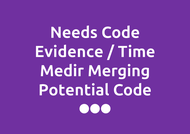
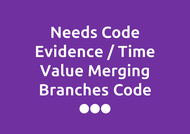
Medir: Medir -> Value (62, 71)
Potential: Potential -> Branches (74, 90)
